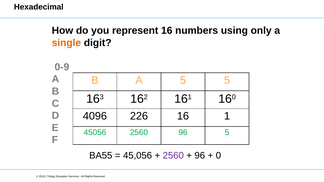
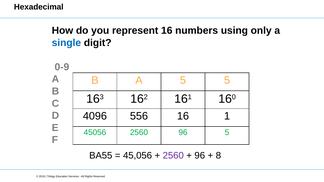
single colour: orange -> blue (66, 43)
226: 226 -> 556 (139, 116)
0: 0 -> 8 (218, 156)
